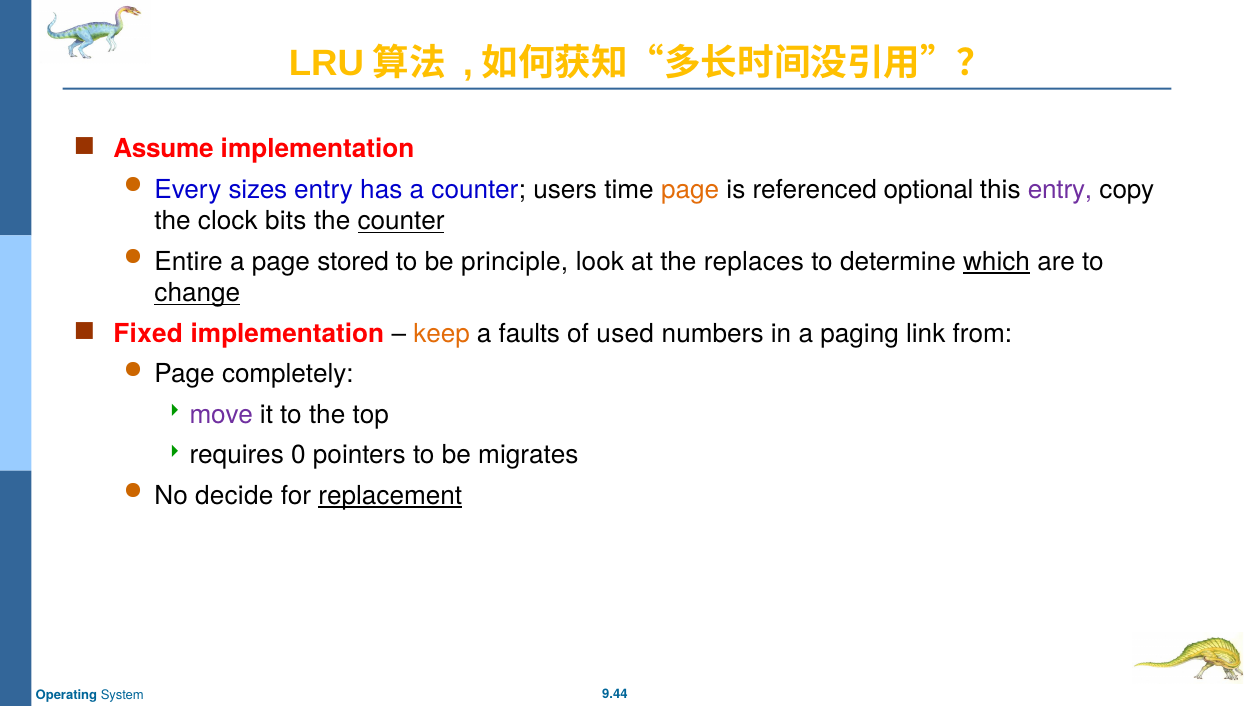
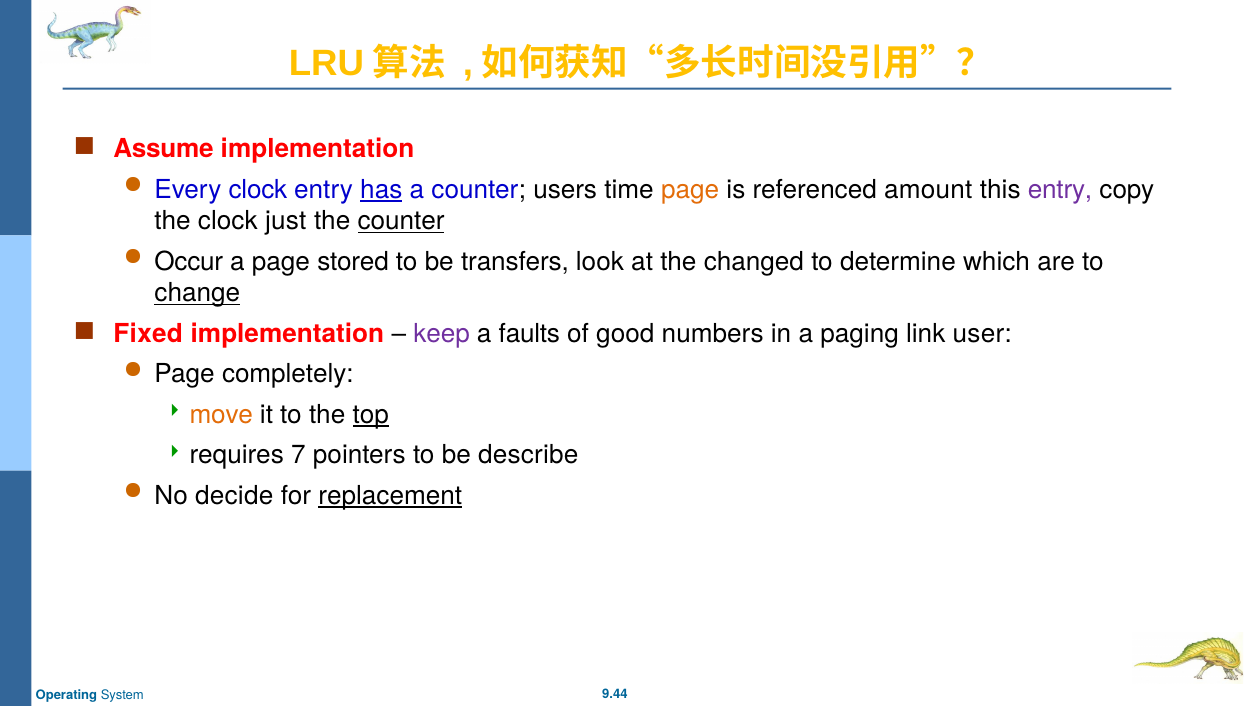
Every sizes: sizes -> clock (258, 190)
has underline: none -> present (381, 190)
optional: optional -> amount (928, 190)
bits: bits -> just (286, 221)
Entire: Entire -> Occur (189, 262)
principle: principle -> transfers (515, 262)
replaces: replaces -> changed (754, 262)
which underline: present -> none (997, 262)
keep colour: orange -> purple (442, 334)
used: used -> good (625, 334)
from: from -> user (982, 334)
move colour: purple -> orange (221, 415)
top underline: none -> present (371, 415)
0: 0 -> 7 (298, 455)
migrates: migrates -> describe (528, 455)
